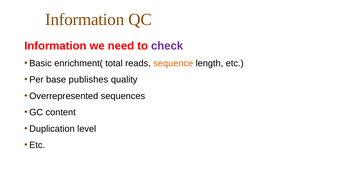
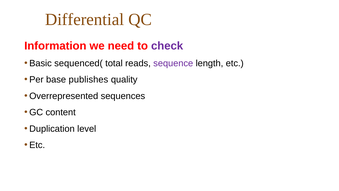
Information: Information -> Differential (85, 20)
enrichment(: enrichment( -> sequenced( (78, 63)
sequence colour: orange -> purple (173, 63)
